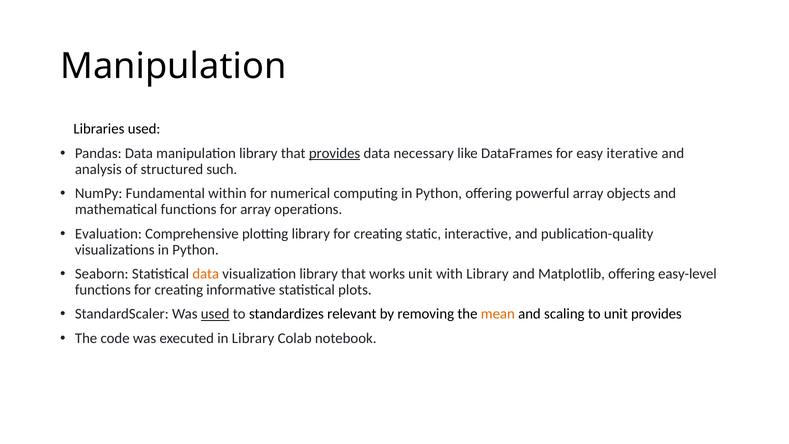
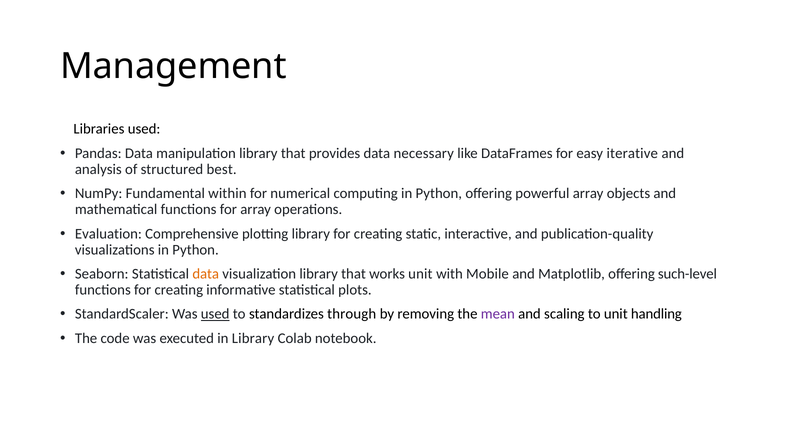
Manipulation: Manipulation -> Management (173, 66)
provides underline: present -> none (335, 153)
such: such -> best (222, 169)
with Library: Library -> Mobile (487, 274)
easy-level: easy-level -> such-level (687, 274)
relevant: relevant -> through (352, 314)
mean colour: orange -> purple (498, 314)
unit provides: provides -> handling (656, 314)
